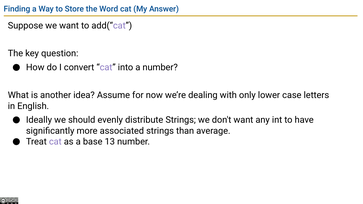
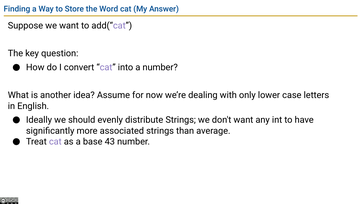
13: 13 -> 43 (110, 142)
